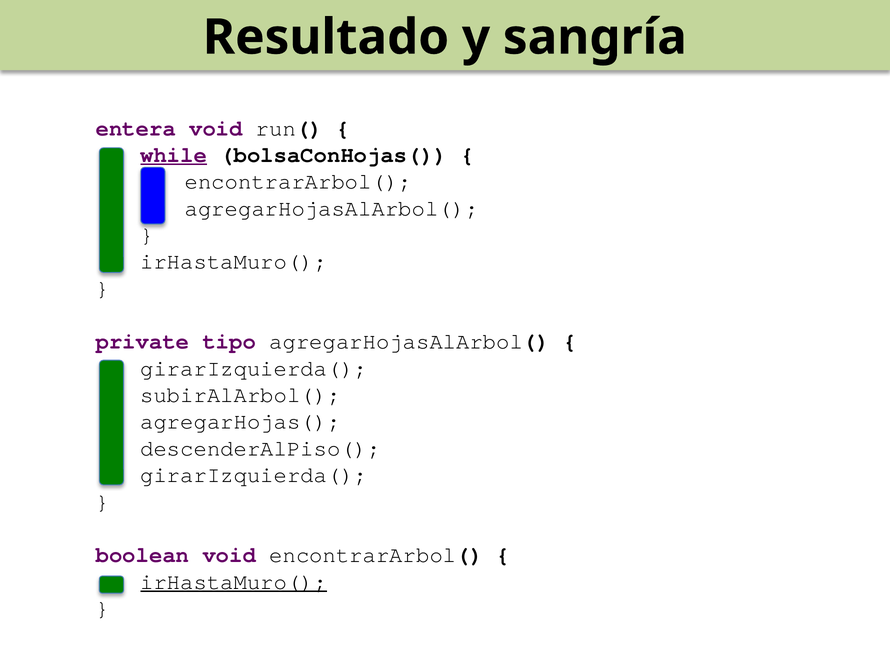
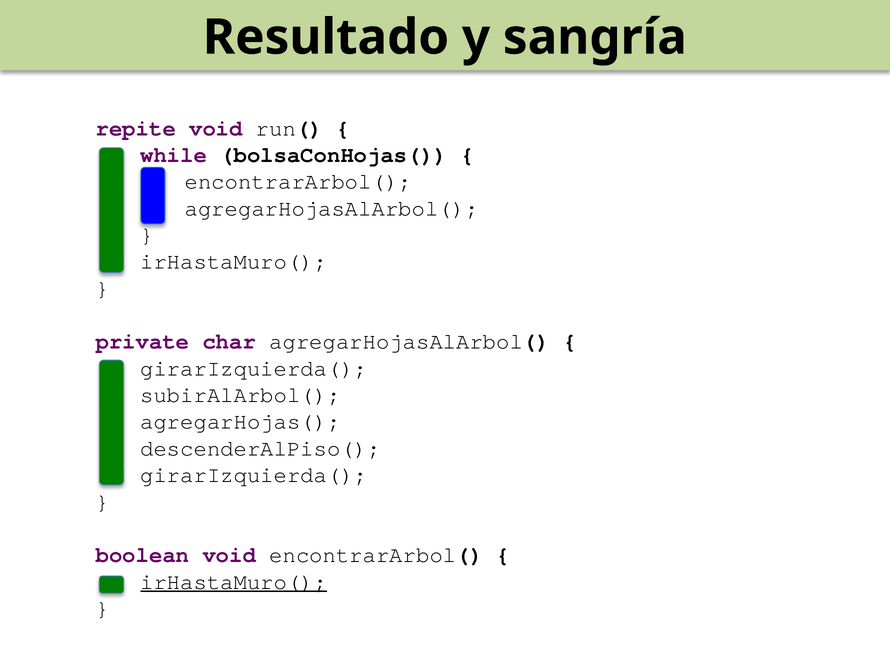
entera: entera -> repite (136, 128)
while underline: present -> none (174, 155)
tipo: tipo -> char (229, 342)
